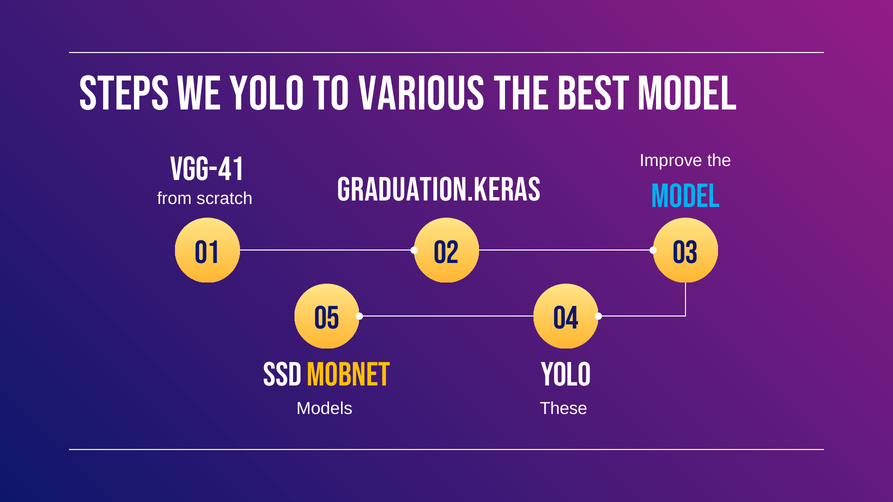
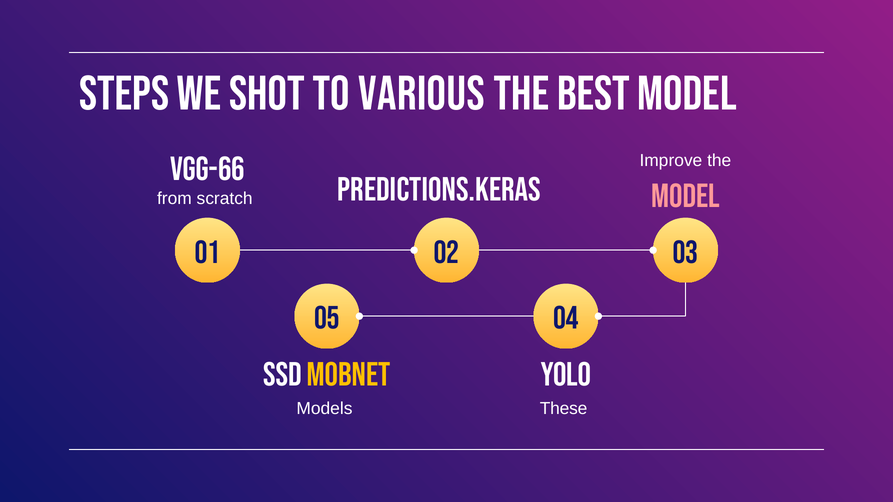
We Yolo: Yolo -> Shot (267, 94)
VGG-41: VGG-41 -> VGG-66 (207, 169)
Graduation.keras: Graduation.keras -> Predictions.keras (439, 190)
model colour: light blue -> pink (685, 196)
